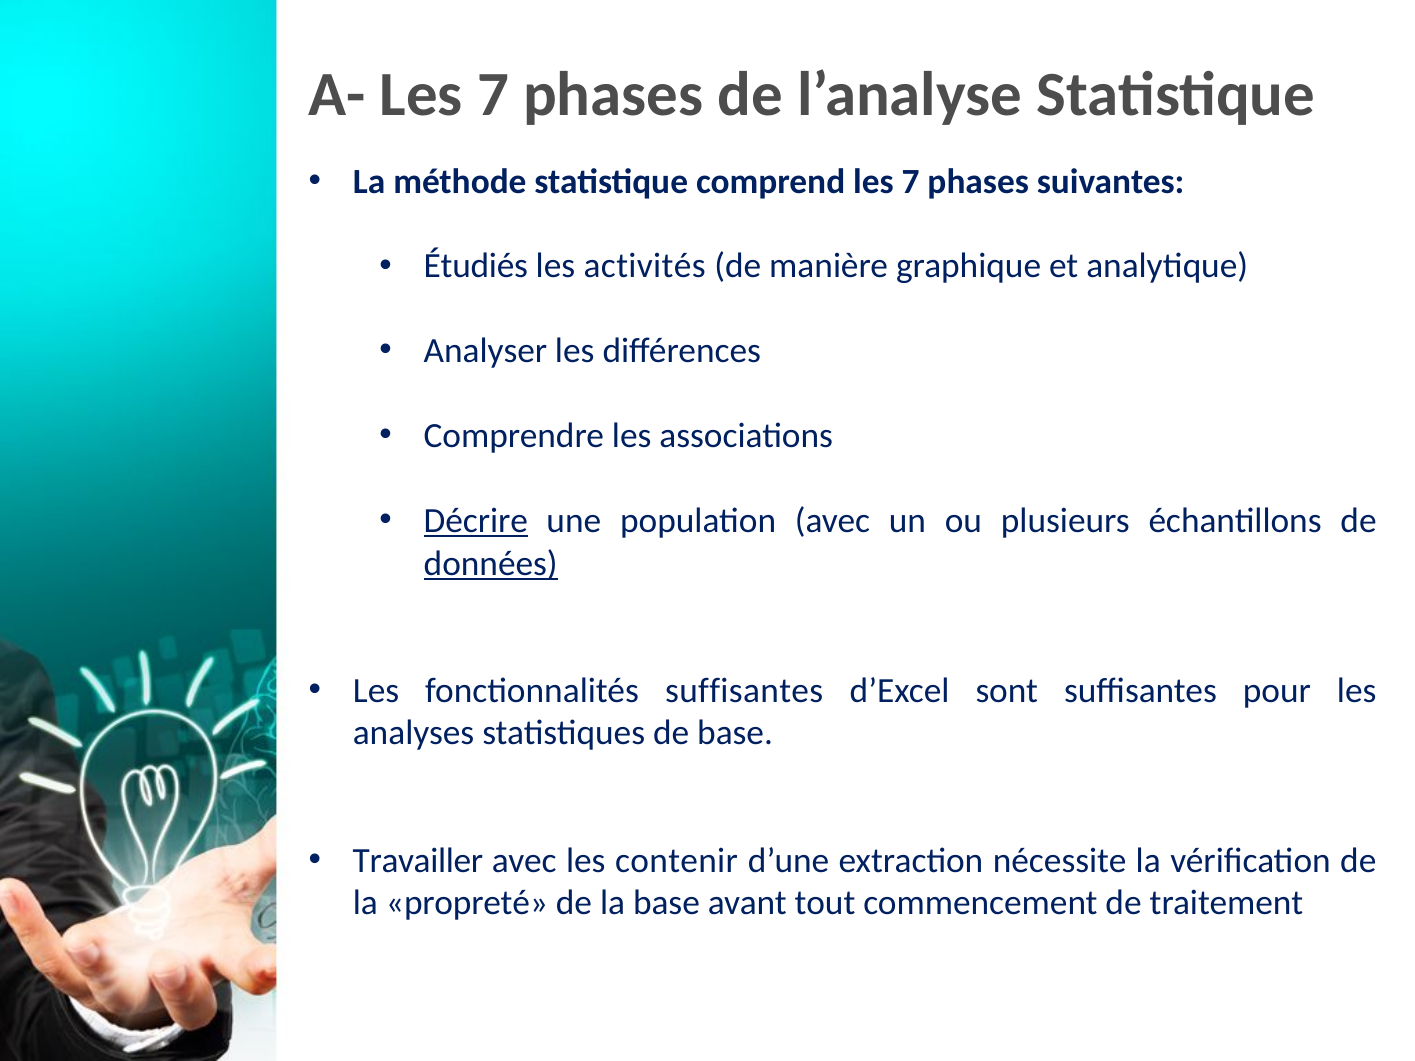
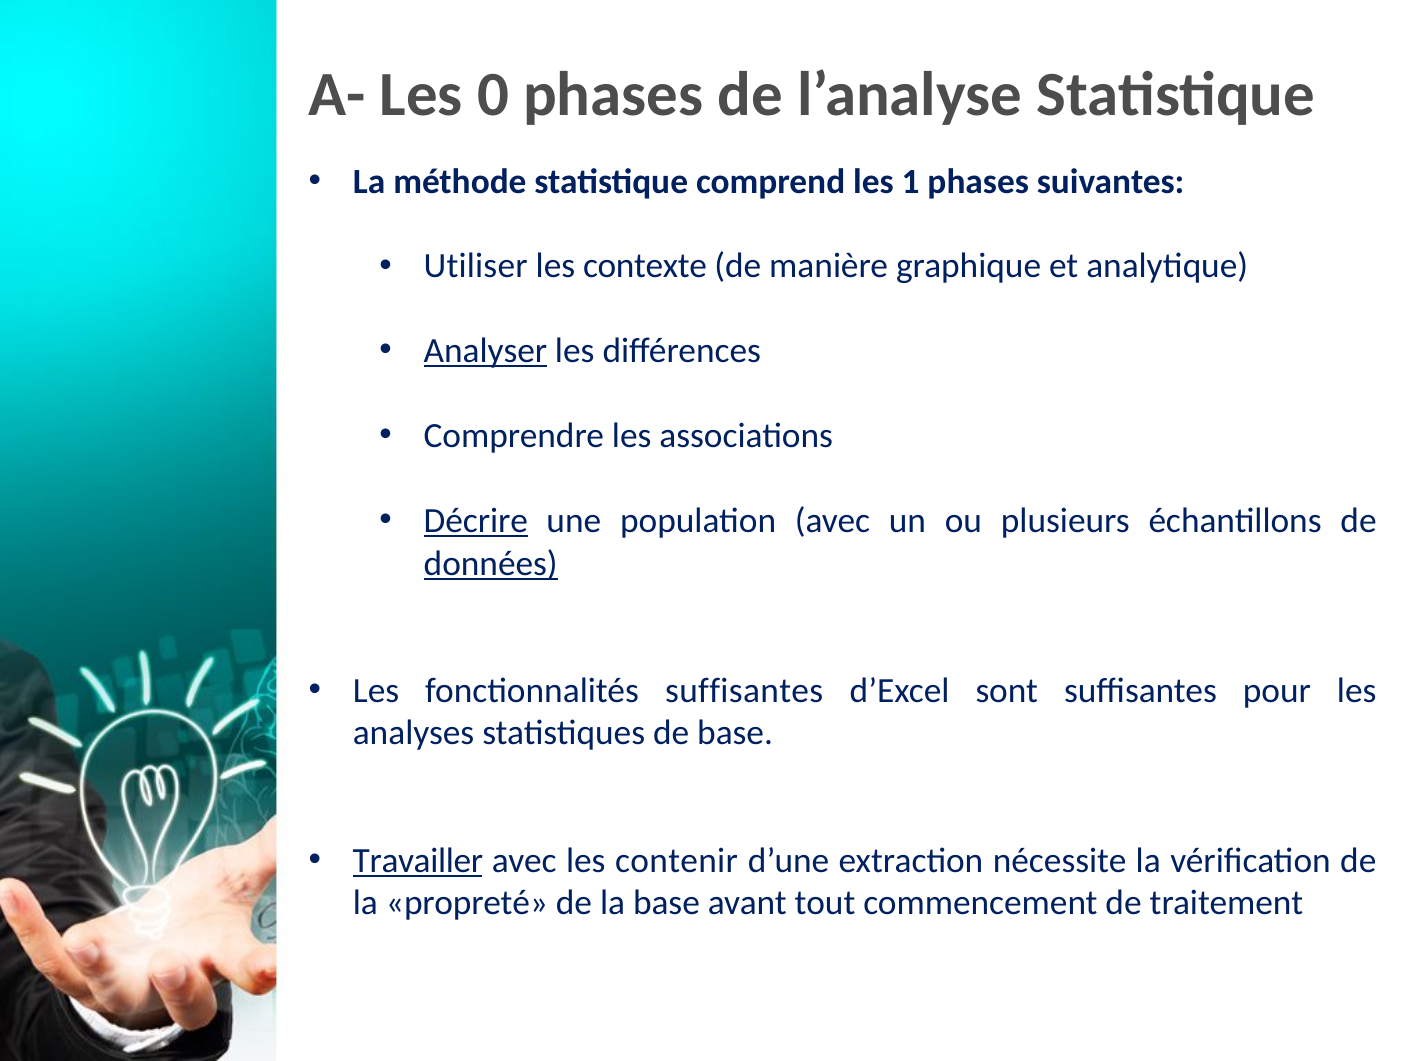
A- Les 7: 7 -> 0 (493, 95)
comprend les 7: 7 -> 1 (911, 181)
Étudiés: Étudiés -> Utiliser (476, 266)
activités: activités -> contexte (645, 266)
Analyser underline: none -> present (485, 351)
Travailler underline: none -> present (418, 861)
